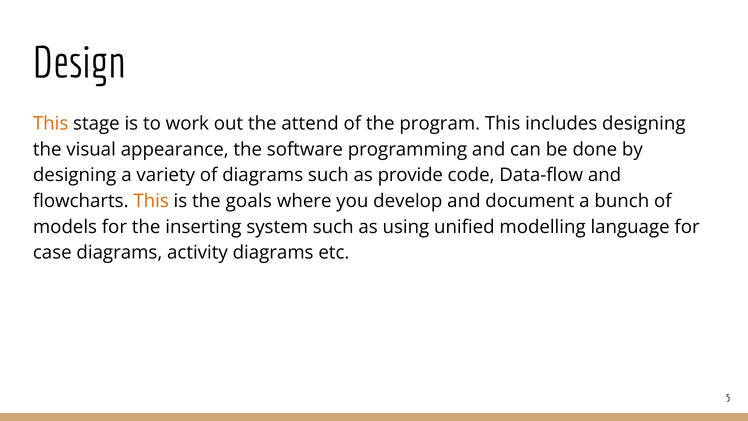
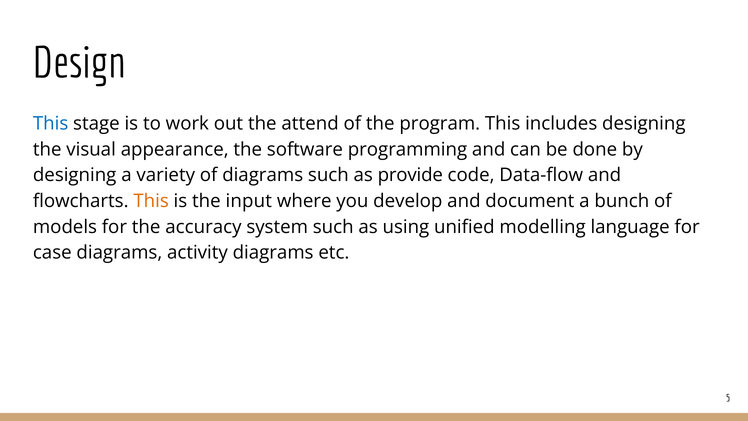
This colour: orange -> blue (51, 124)
goals: goals -> input (249, 201)
inserting: inserting -> accuracy (203, 227)
